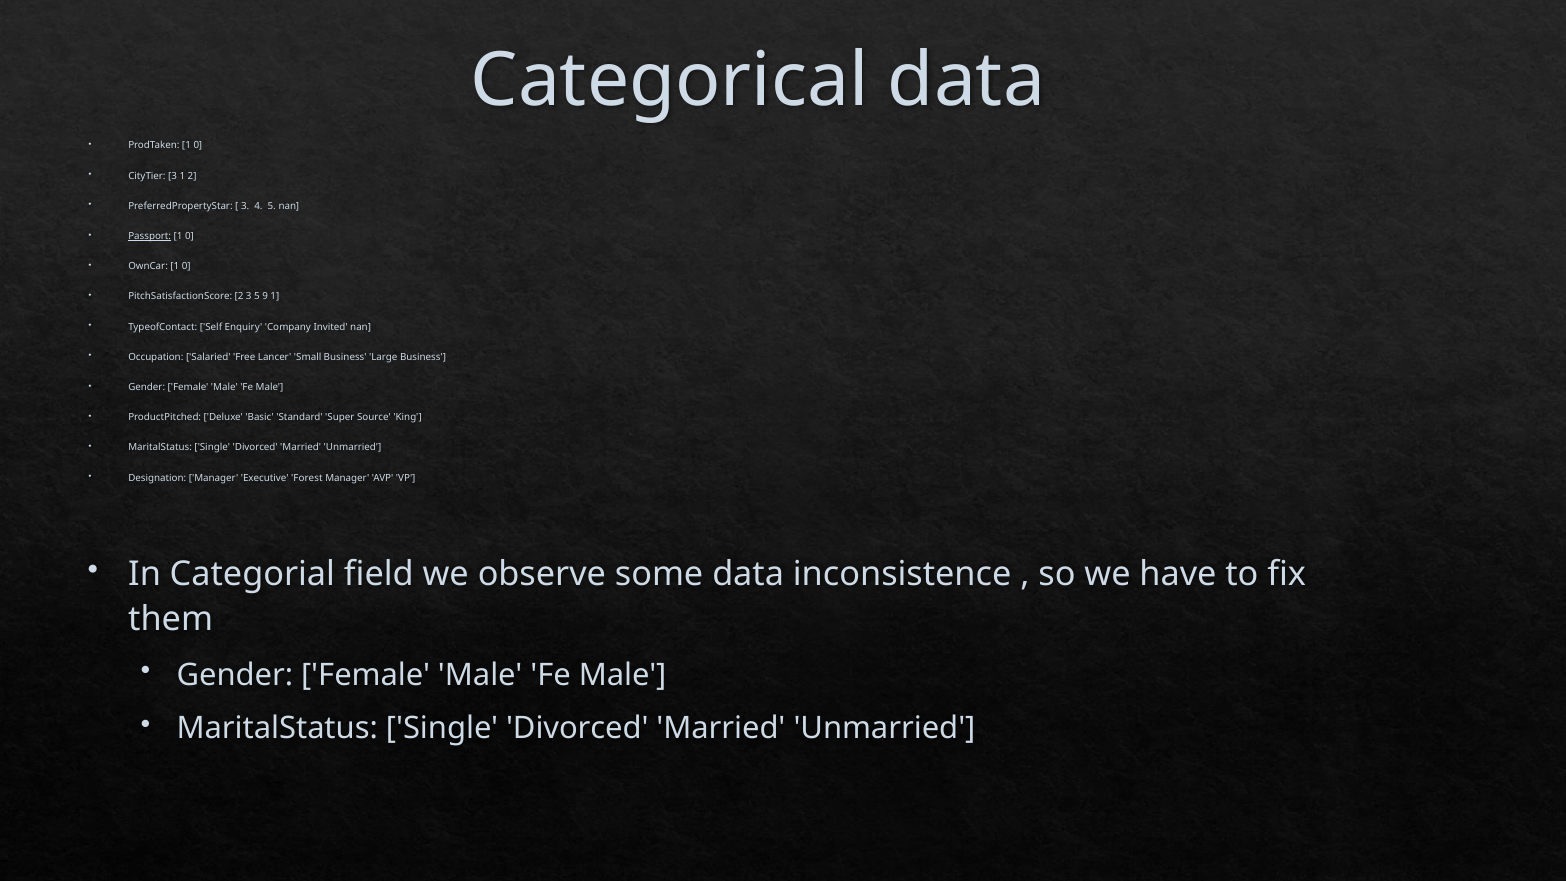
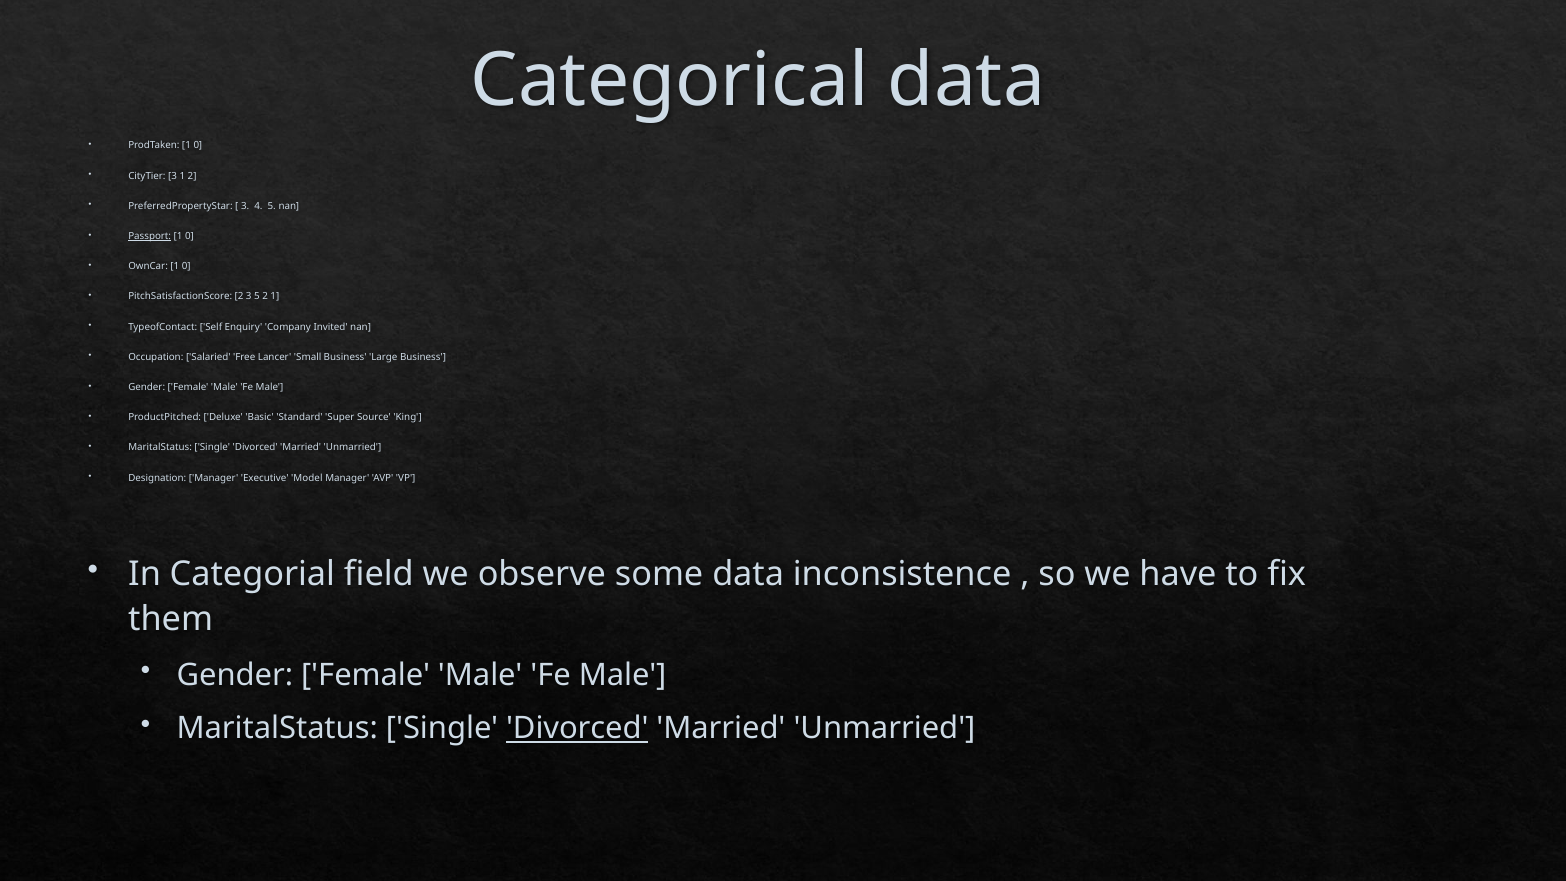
5 9: 9 -> 2 (265, 297)
Forest: Forest -> Model (307, 478)
Divorced underline: none -> present (577, 729)
